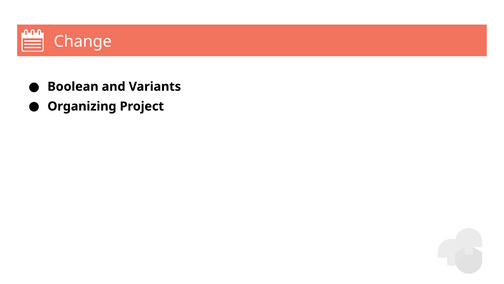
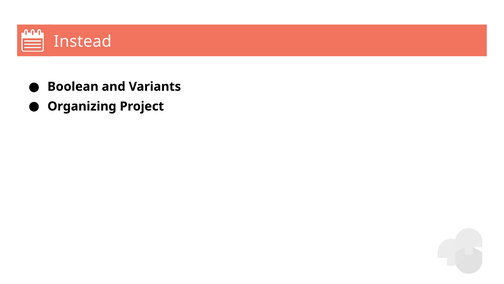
Change: Change -> Instead (83, 41)
